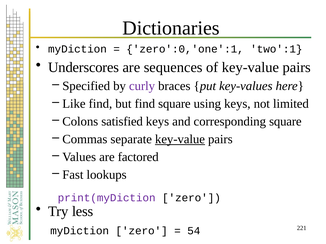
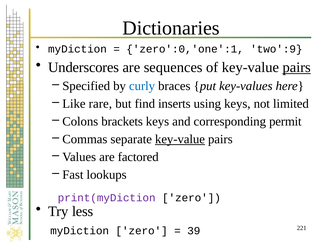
two':1: two':1 -> two':9 (276, 49)
pairs underline: none -> present (297, 68)
curly colour: purple -> blue (142, 86)
Like find: find -> rare (100, 104)
find square: square -> inserts (174, 104)
satisfied: satisfied -> brackets (122, 122)
corresponding square: square -> permit (285, 122)
54: 54 -> 39 (194, 231)
